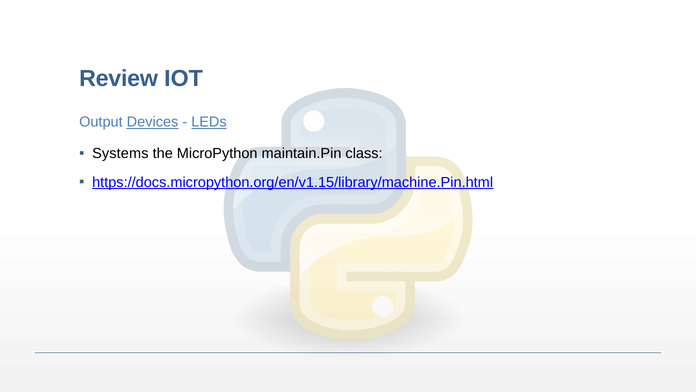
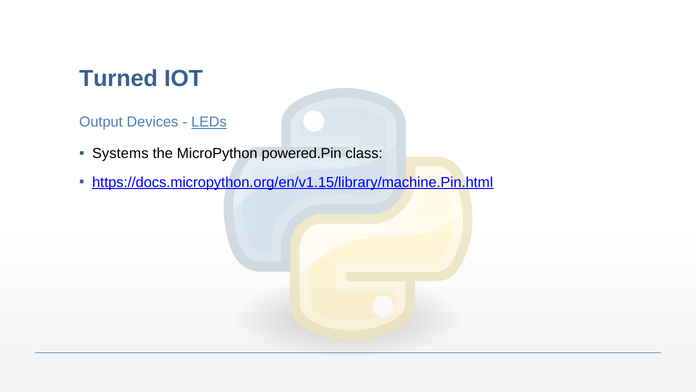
Review: Review -> Turned (118, 79)
Devices underline: present -> none (153, 122)
maintain.Pin: maintain.Pin -> powered.Pin (302, 153)
